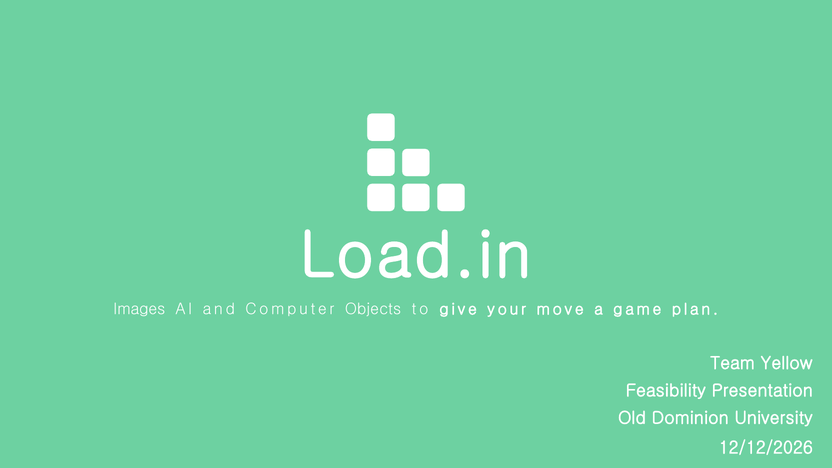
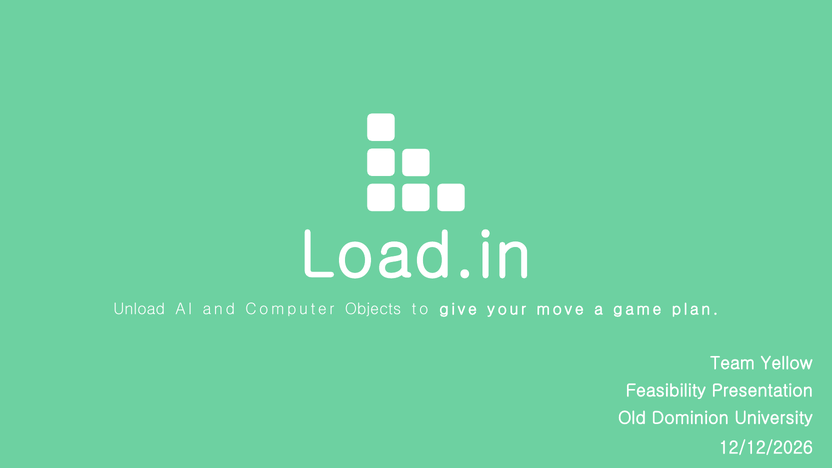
Images: Images -> Unload (139, 309)
